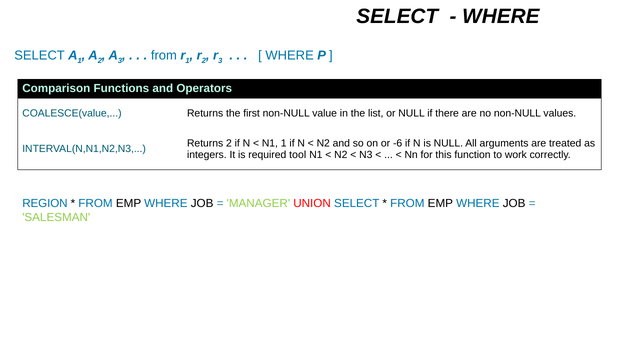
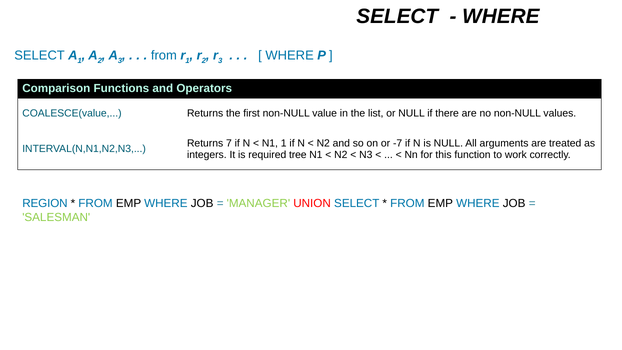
Returns 2: 2 -> 7 (229, 143)
-6: -6 -> -7 (398, 143)
tool: tool -> tree (298, 155)
